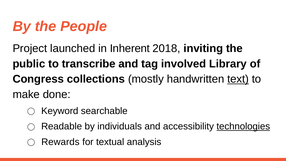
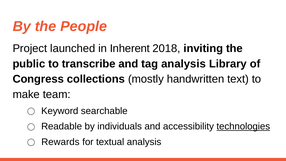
tag involved: involved -> analysis (184, 64)
text underline: present -> none (238, 79)
done: done -> team (57, 94)
